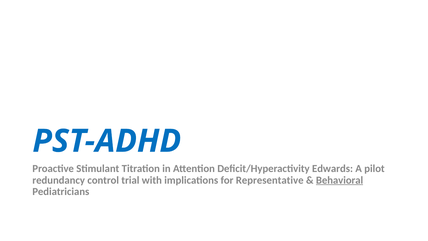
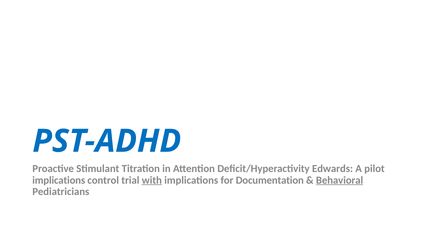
redundancy: redundancy -> implications (59, 180)
with underline: none -> present (152, 180)
Representative: Representative -> Documentation (270, 180)
